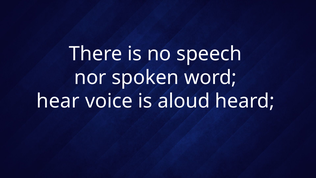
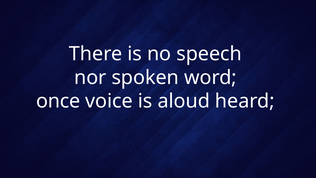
hear: hear -> once (58, 101)
